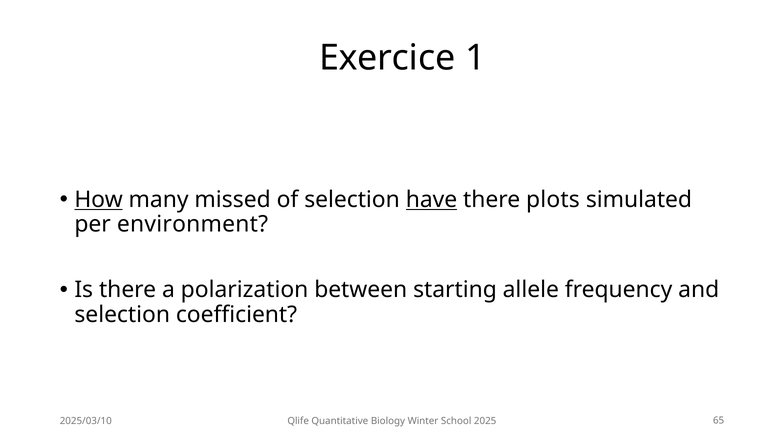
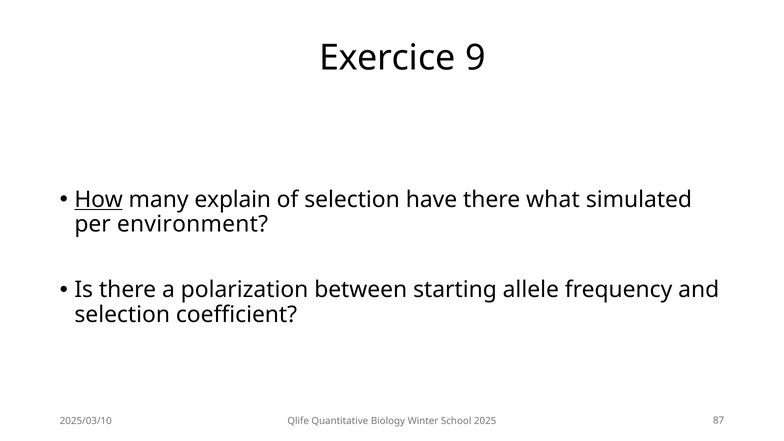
1: 1 -> 9 (475, 58)
missed: missed -> explain (233, 200)
have underline: present -> none (431, 200)
plots: plots -> what (553, 200)
65: 65 -> 87 (719, 420)
